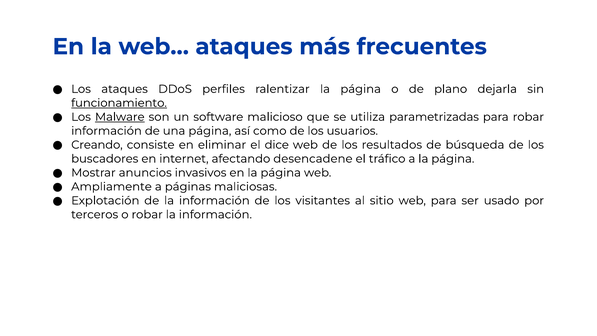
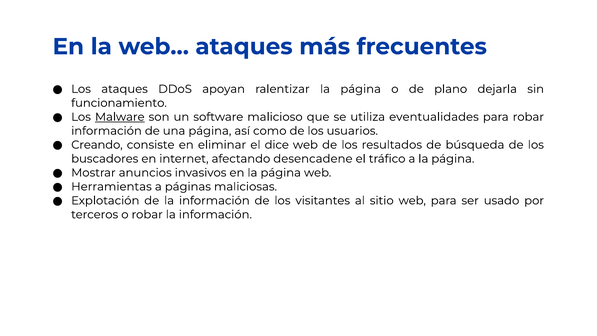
perfiles: perfiles -> apoyan (224, 89)
funcionamiento underline: present -> none (119, 103)
parametrizadas: parametrizadas -> eventualidades (434, 117)
Ampliamente: Ampliamente -> Herramientas (111, 187)
